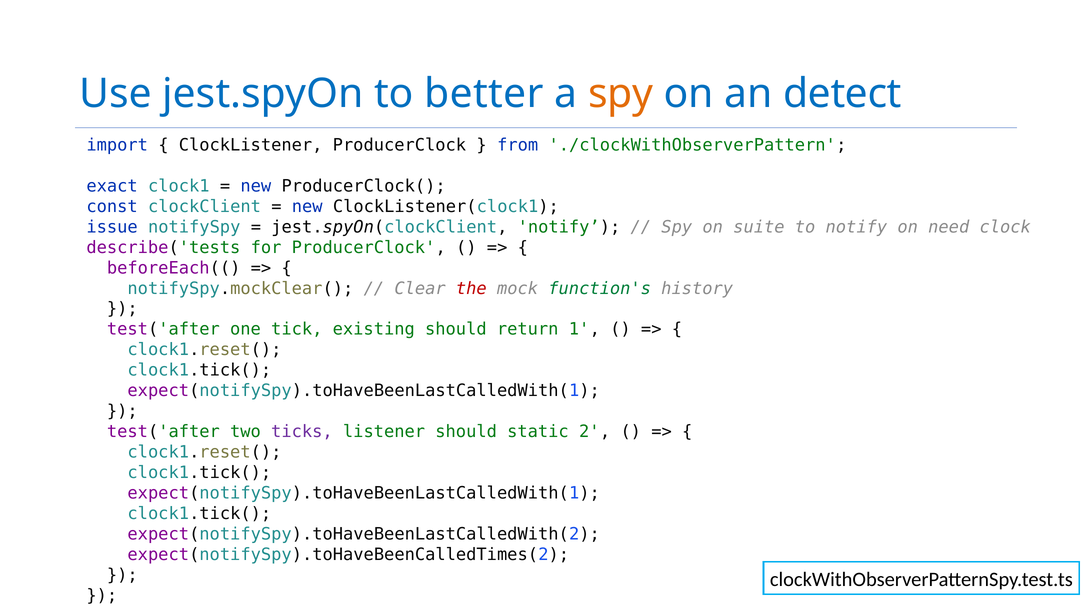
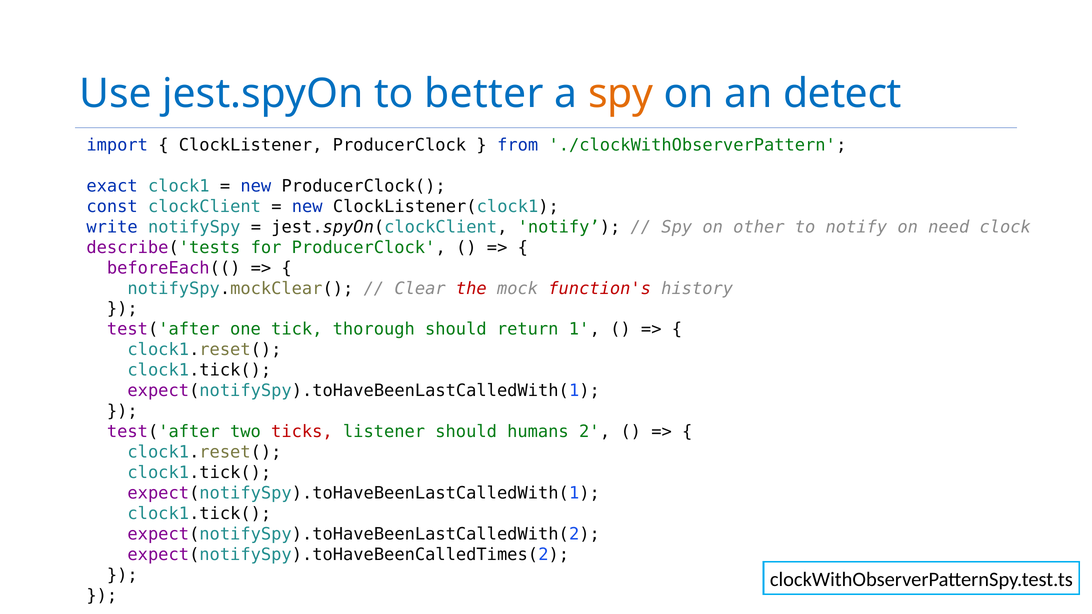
issue: issue -> write (112, 227)
suite: suite -> other (759, 227)
function's colour: green -> red (600, 289)
existing: existing -> thorough (374, 329)
ticks colour: purple -> red (302, 432)
static: static -> humans (538, 432)
